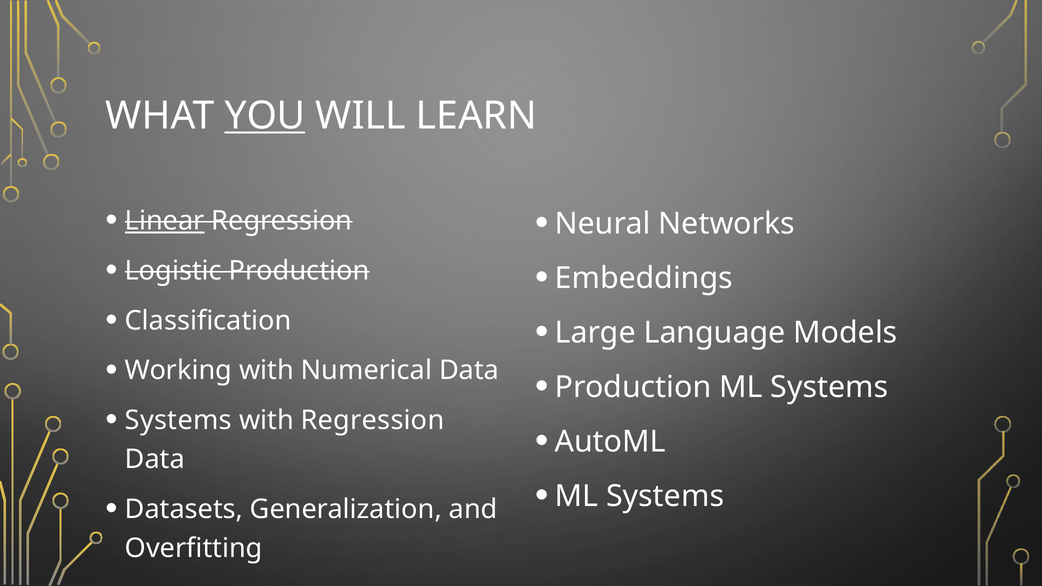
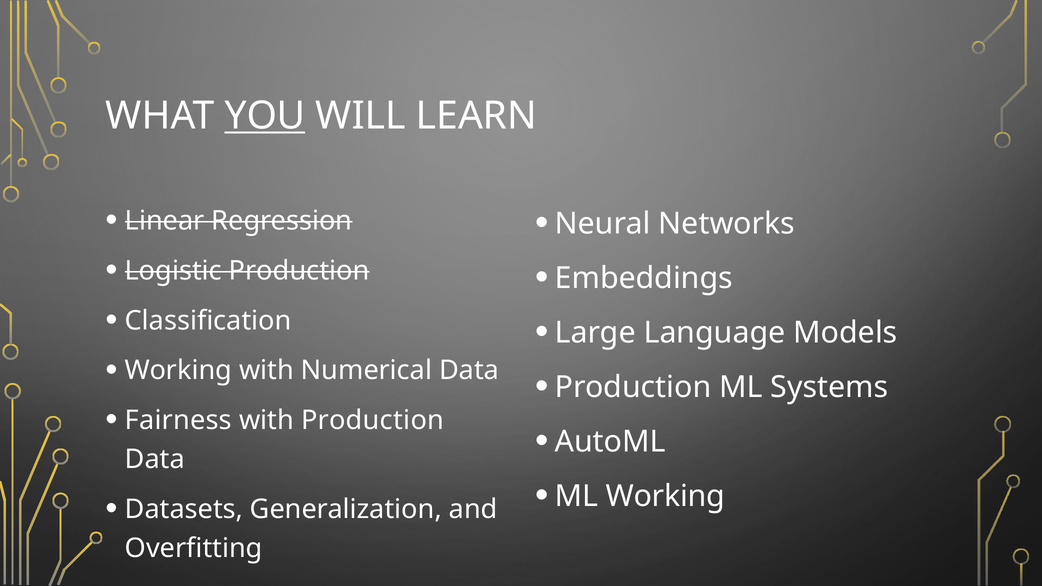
Linear underline: present -> none (165, 221)
Systems: Systems -> Fairness (178, 420)
with Regression: Regression -> Production (373, 420)
Systems: Systems -> Working (665, 496)
